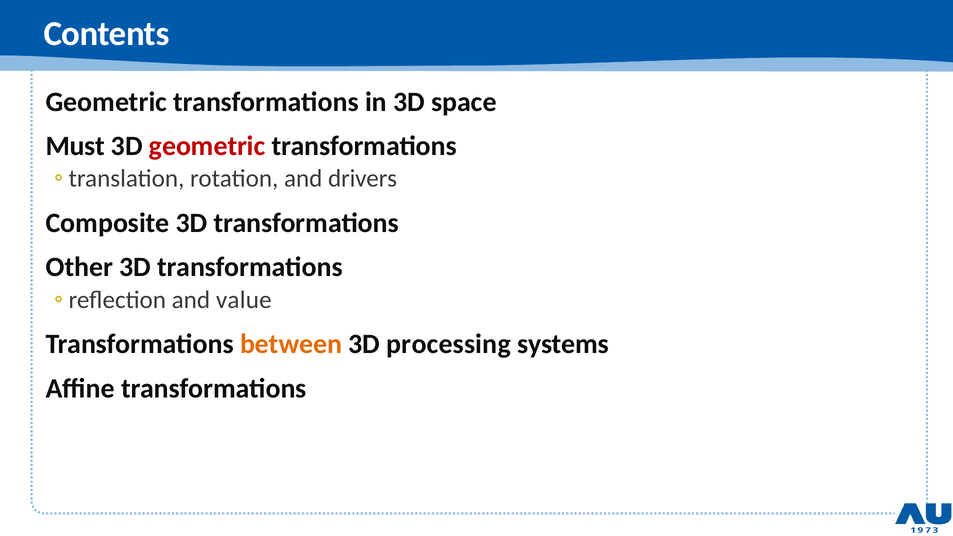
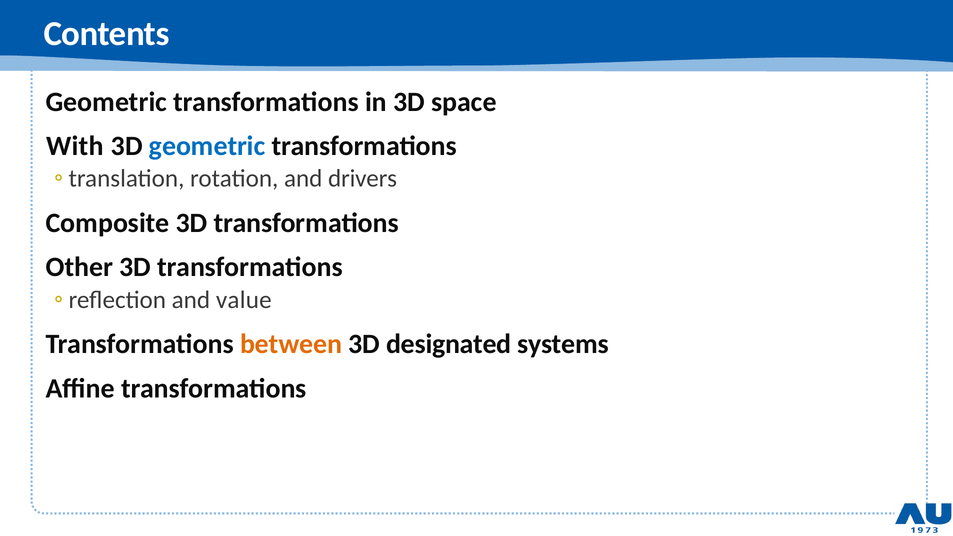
Must: Must -> With (75, 146)
geometric colour: red -> blue (207, 146)
processing: processing -> designated (449, 344)
